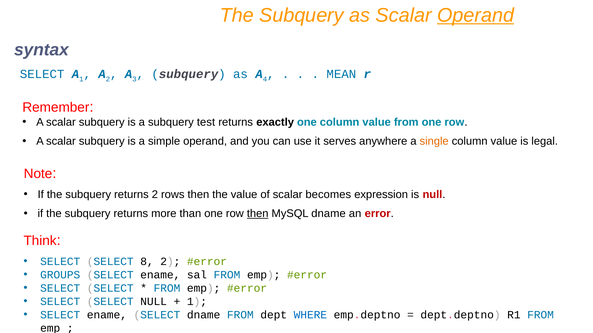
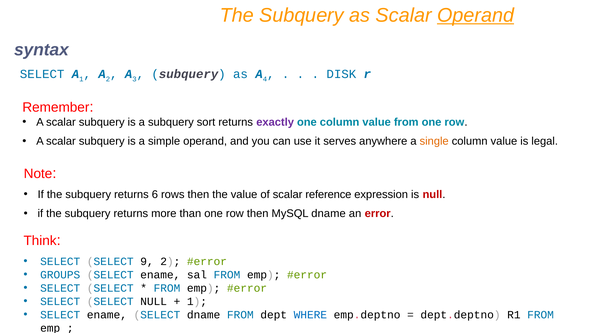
MEAN: MEAN -> DISK (341, 74)
test: test -> sort (206, 122)
exactly colour: black -> purple (275, 122)
returns 2: 2 -> 6 (155, 195)
becomes: becomes -> reference (328, 195)
then underline: present -> none (258, 214)
8: 8 -> 9 (147, 262)
